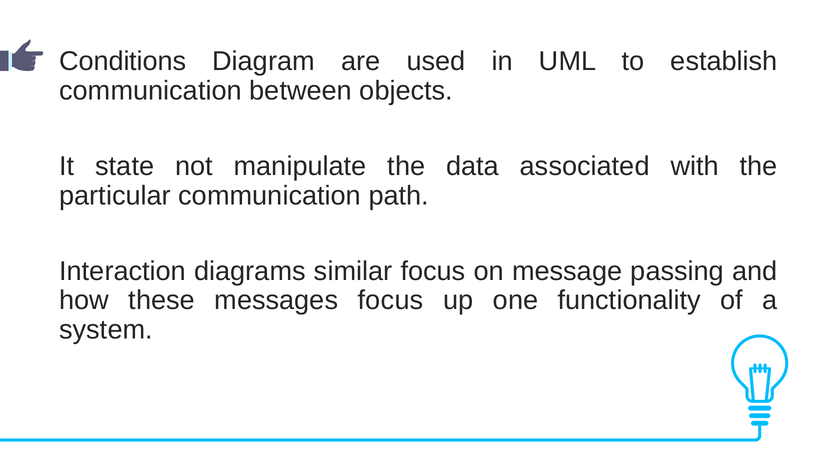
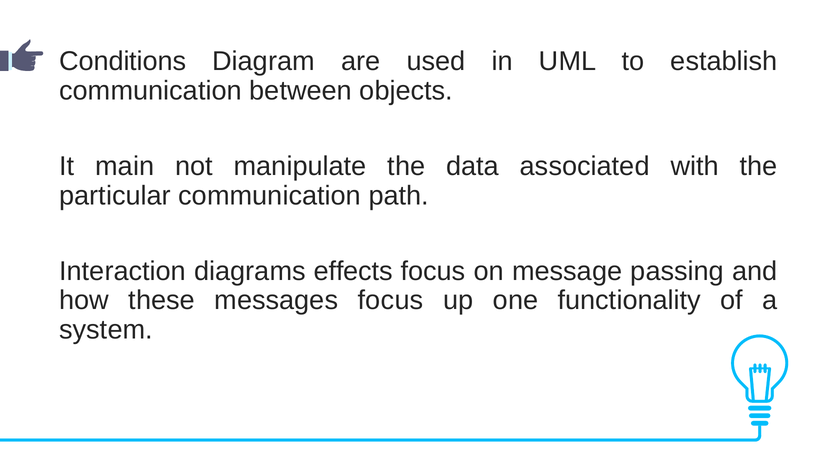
state: state -> main (125, 166)
similar: similar -> effects (353, 271)
